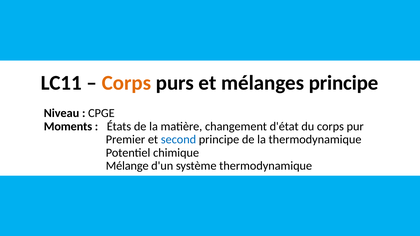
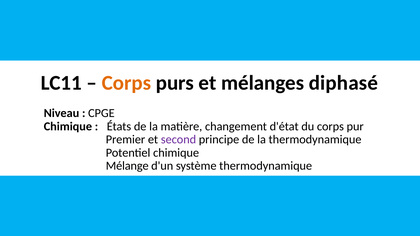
mélanges principe: principe -> diphasé (343, 83)
Moments: Moments -> Chimique (68, 126)
second colour: blue -> purple (178, 140)
